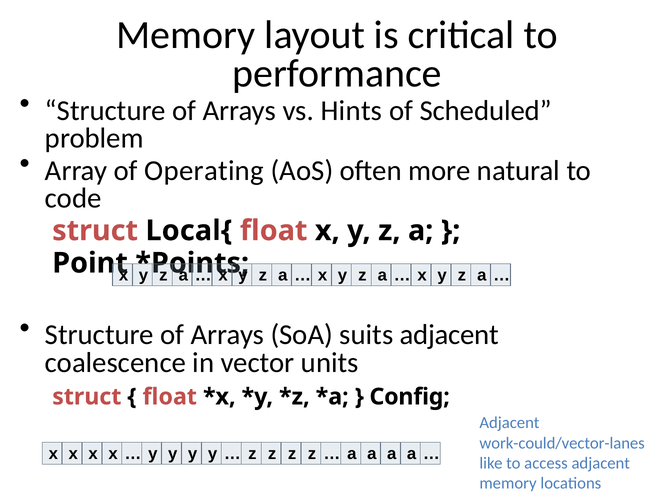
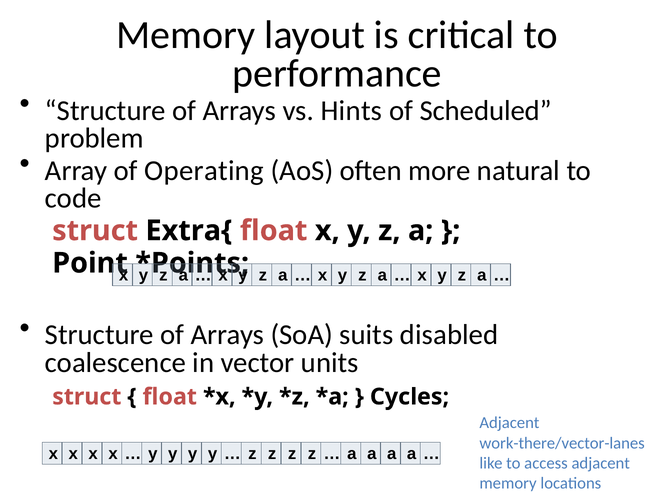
Local{: Local{ -> Extra{ (189, 231)
suits adjacent: adjacent -> disabled (449, 335)
Config: Config -> Cycles (410, 397)
work-could/vector-lanes: work-could/vector-lanes -> work-there/vector-lanes (562, 443)
